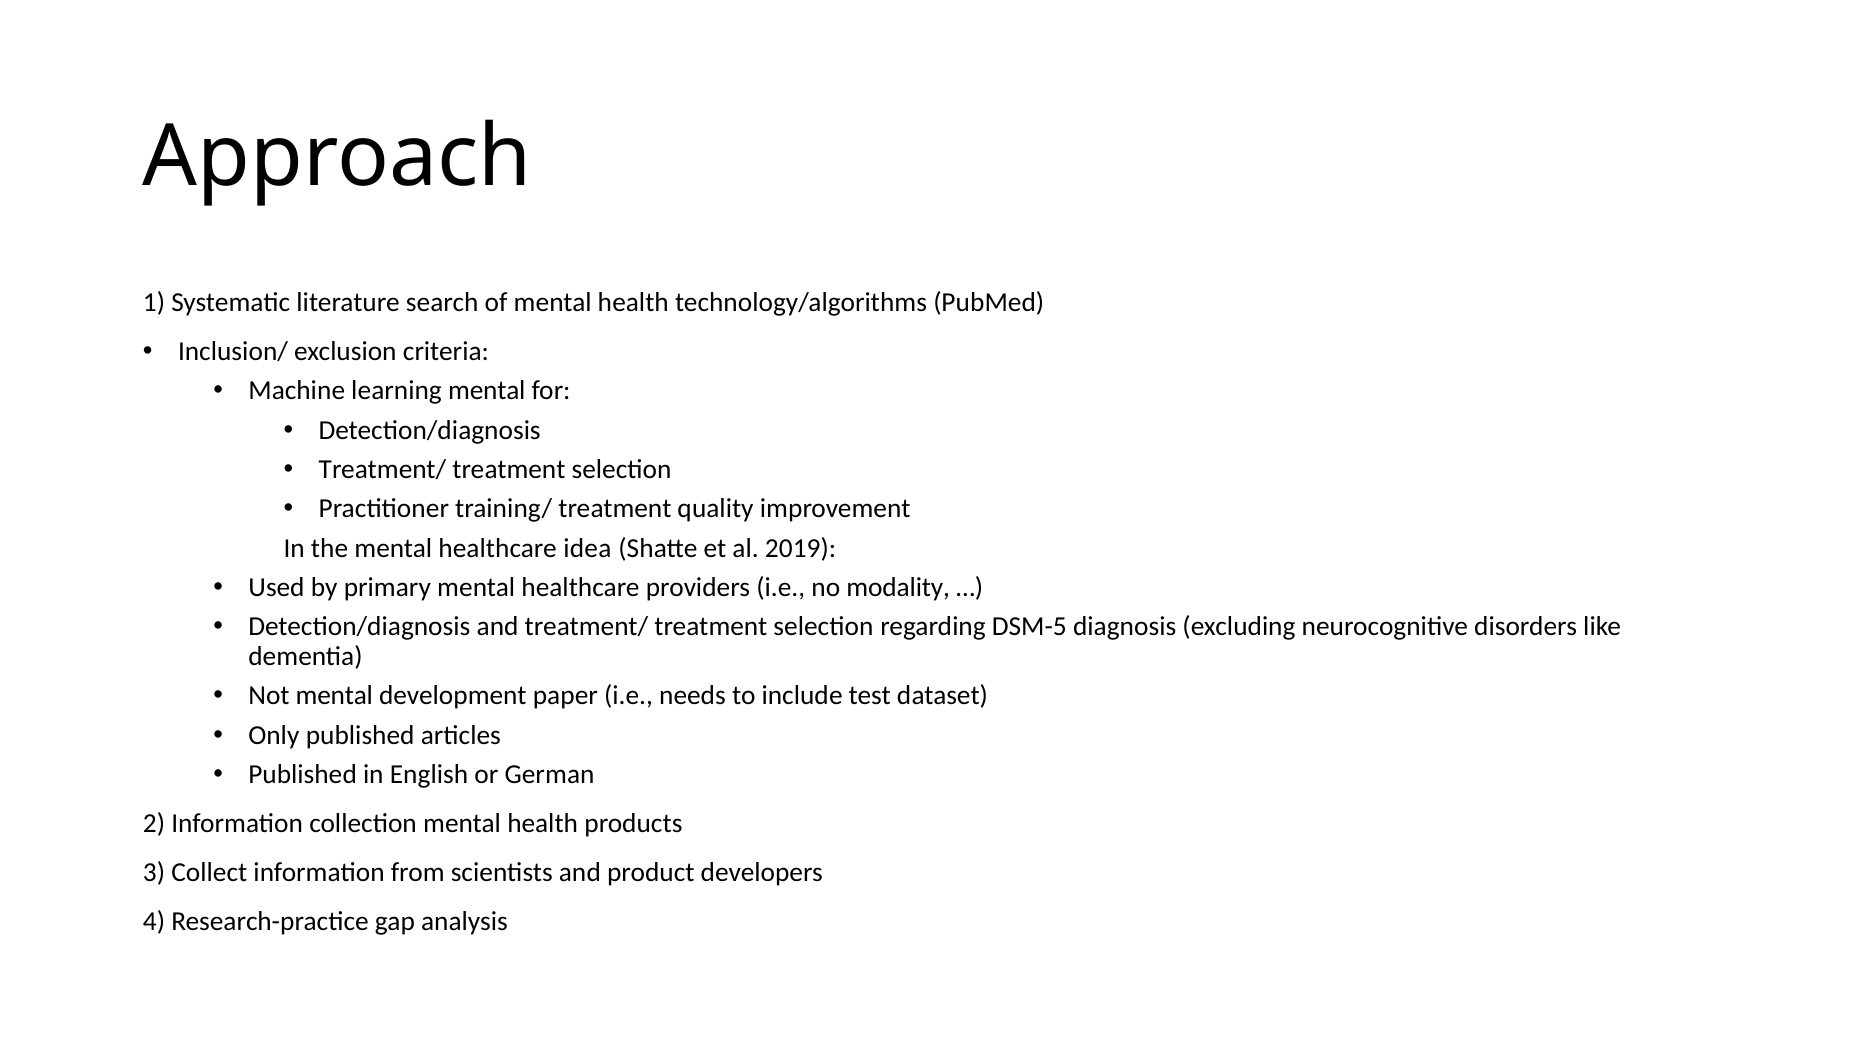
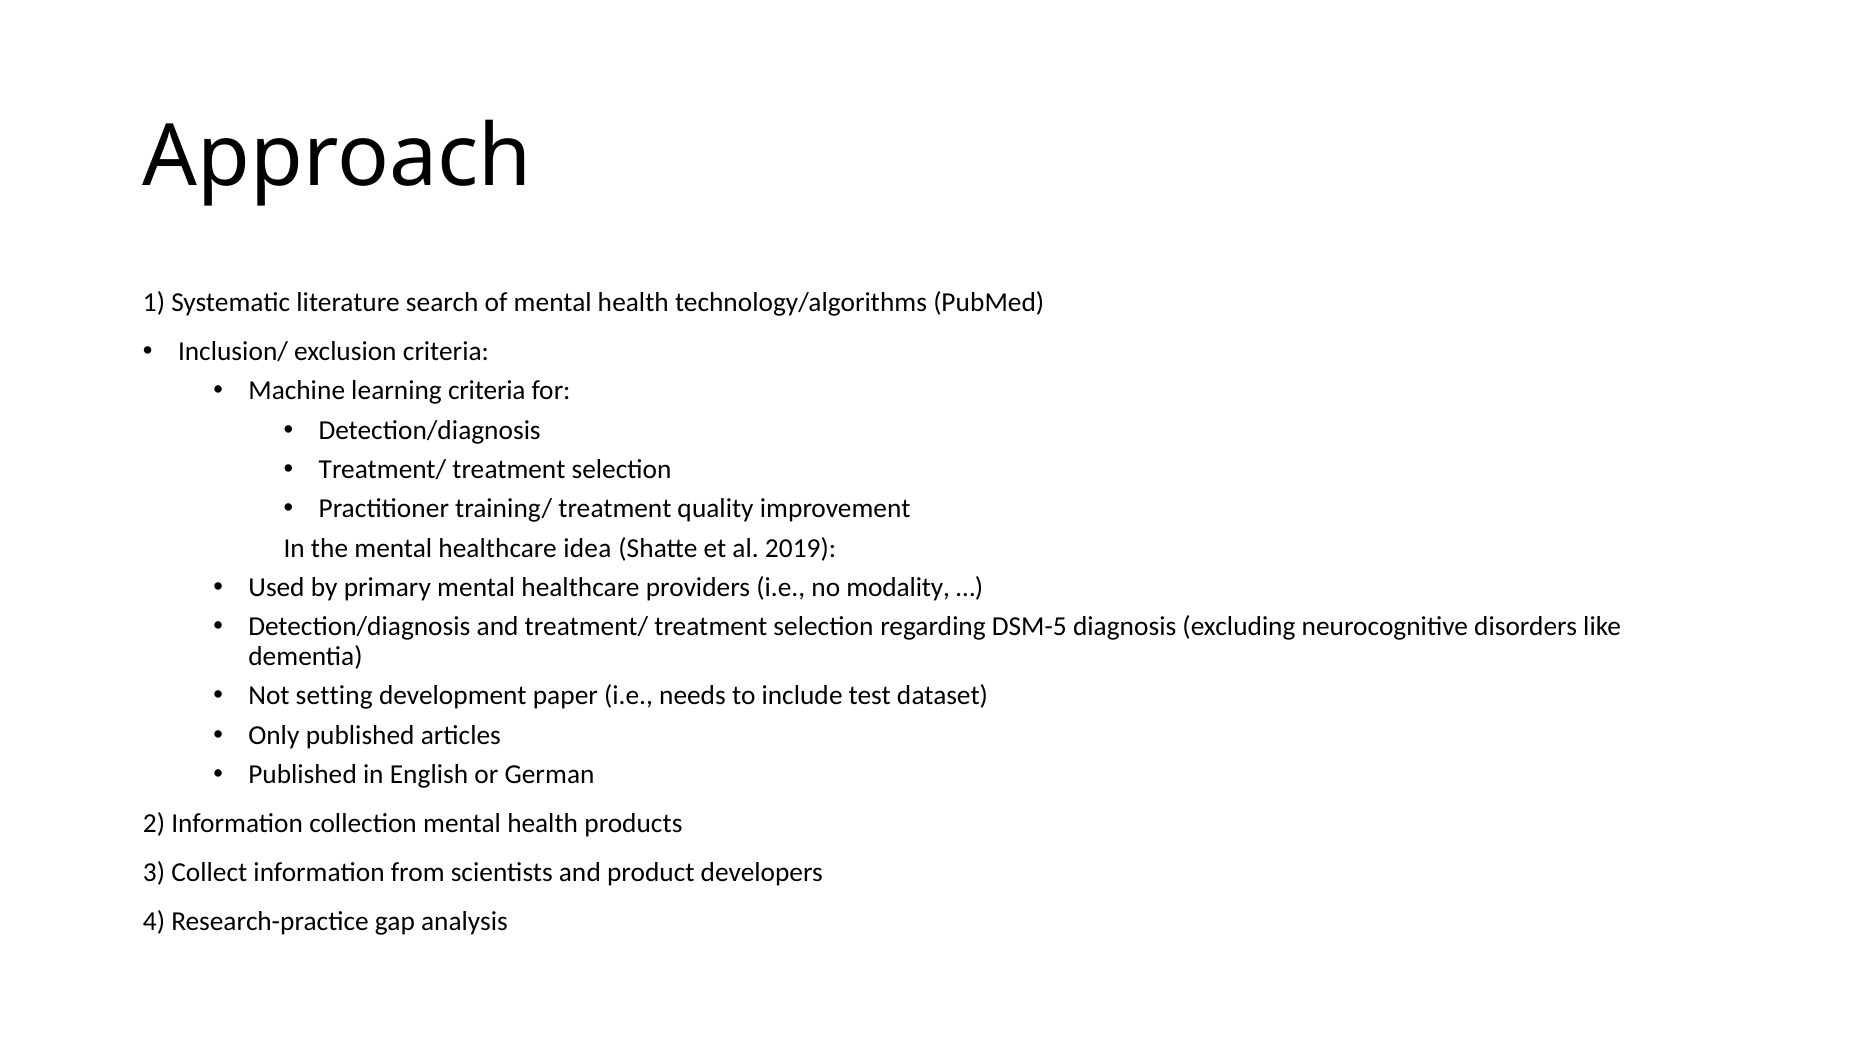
learning mental: mental -> criteria (487, 391)
Not mental: mental -> setting (334, 696)
